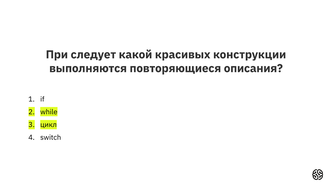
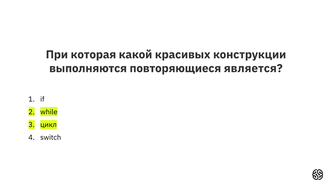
следует: следует -> которая (93, 55)
описания: описания -> является (253, 69)
